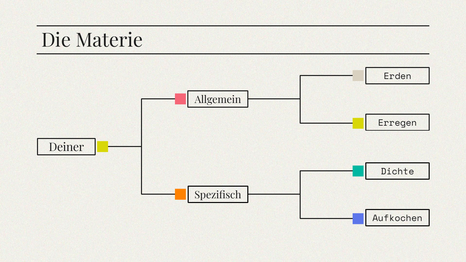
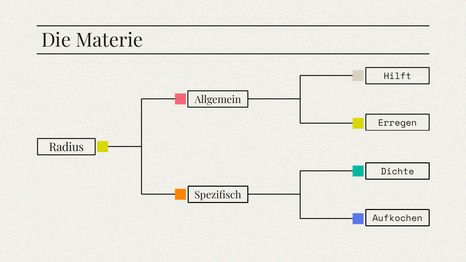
Erden: Erden -> Hilft (398, 76)
Deiner: Deiner -> Radius (66, 147)
